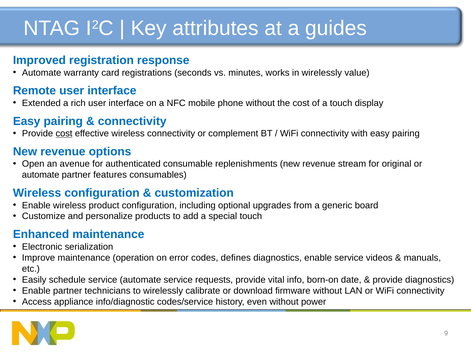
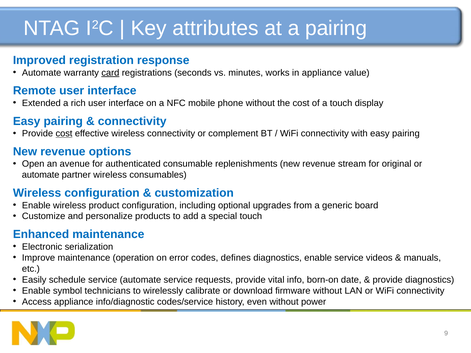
a guides: guides -> pairing (336, 28)
card underline: none -> present (110, 73)
in wirelessly: wirelessly -> appliance (322, 73)
partner features: features -> wireless (110, 175)
Enable partner: partner -> symbol (68, 291)
